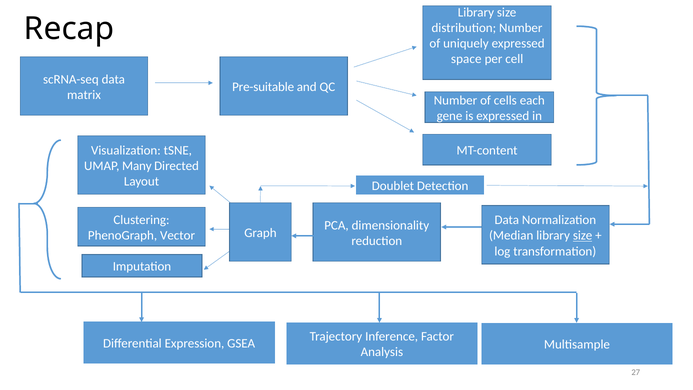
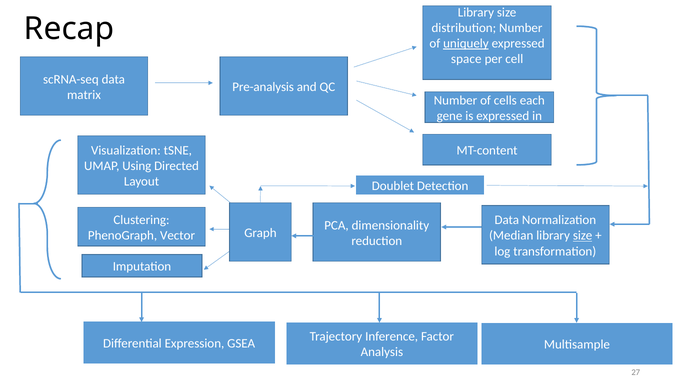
uniquely underline: none -> present (466, 43)
Pre-suitable: Pre-suitable -> Pre-analysis (263, 87)
Many: Many -> Using (137, 166)
